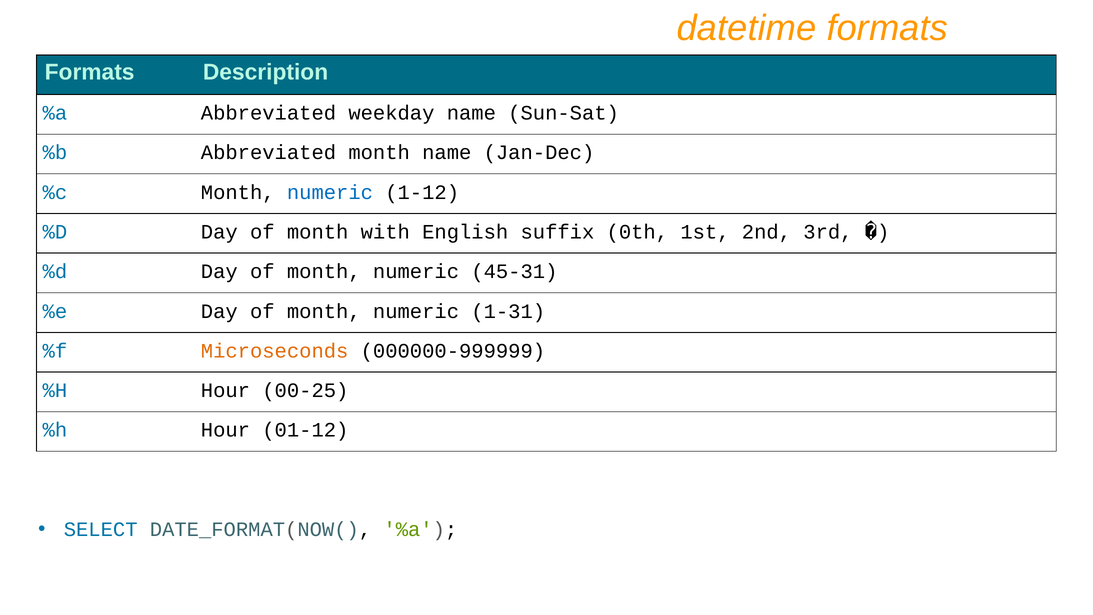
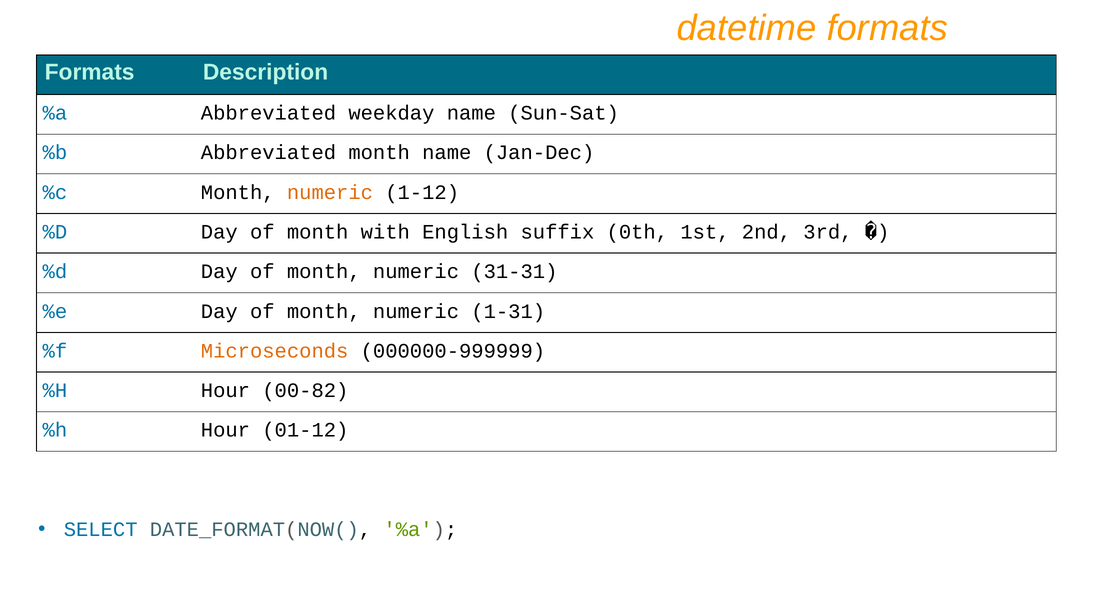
numeric colour: blue -> orange (330, 192)
45-31: 45-31 -> 31-31 (514, 272)
00-25: 00-25 -> 00-82 (305, 390)
